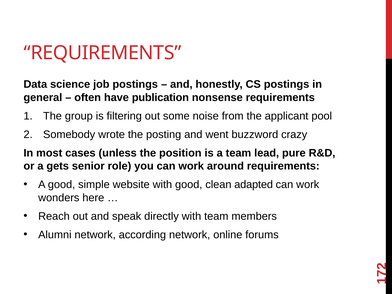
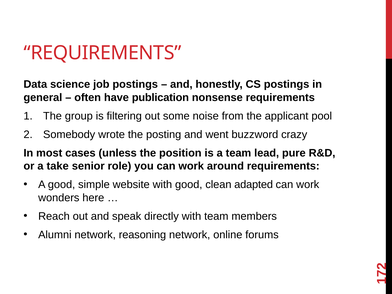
gets: gets -> take (58, 166)
according: according -> reasoning (142, 235)
